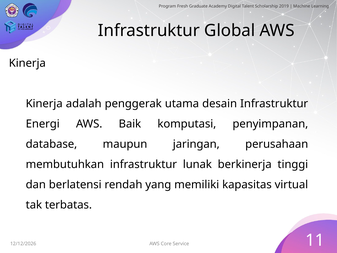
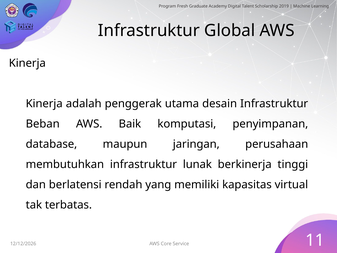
Energi: Energi -> Beban (43, 124)
